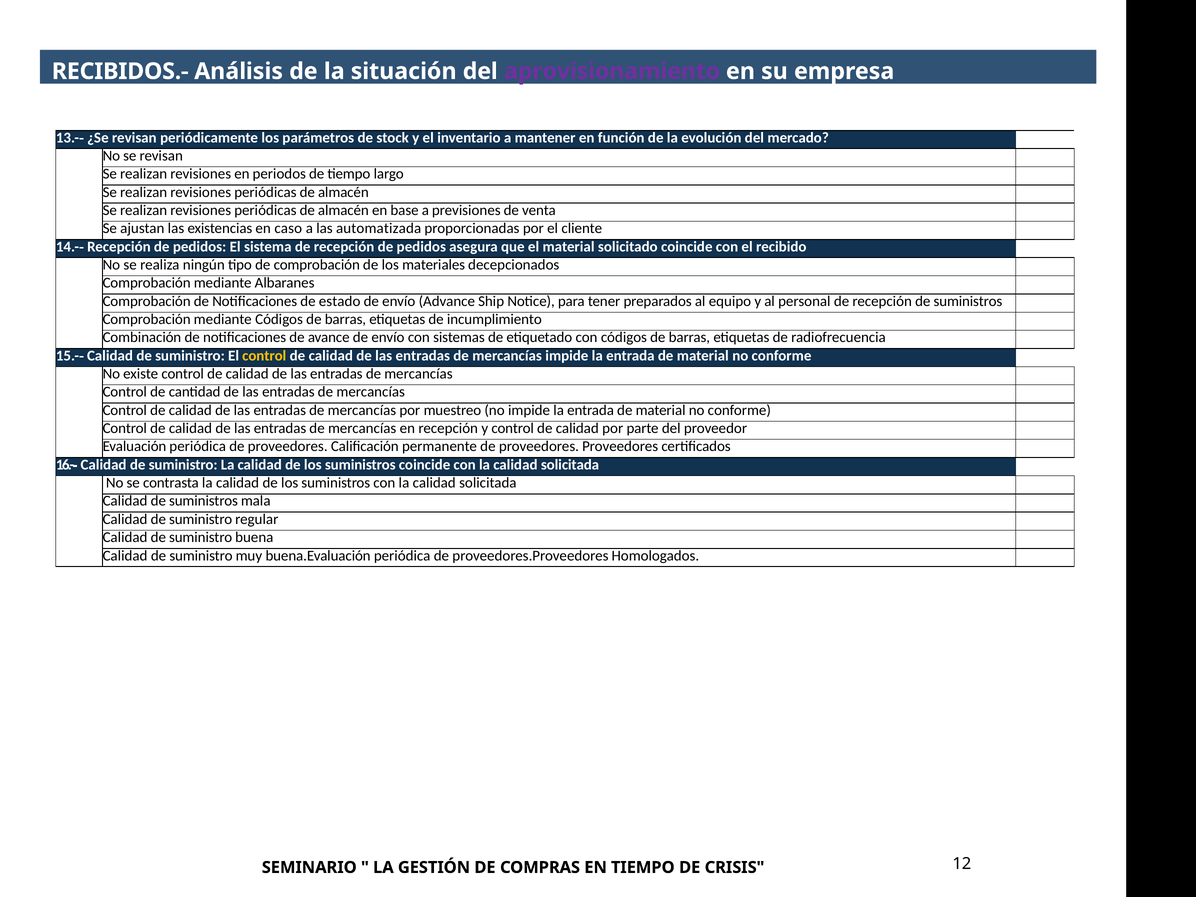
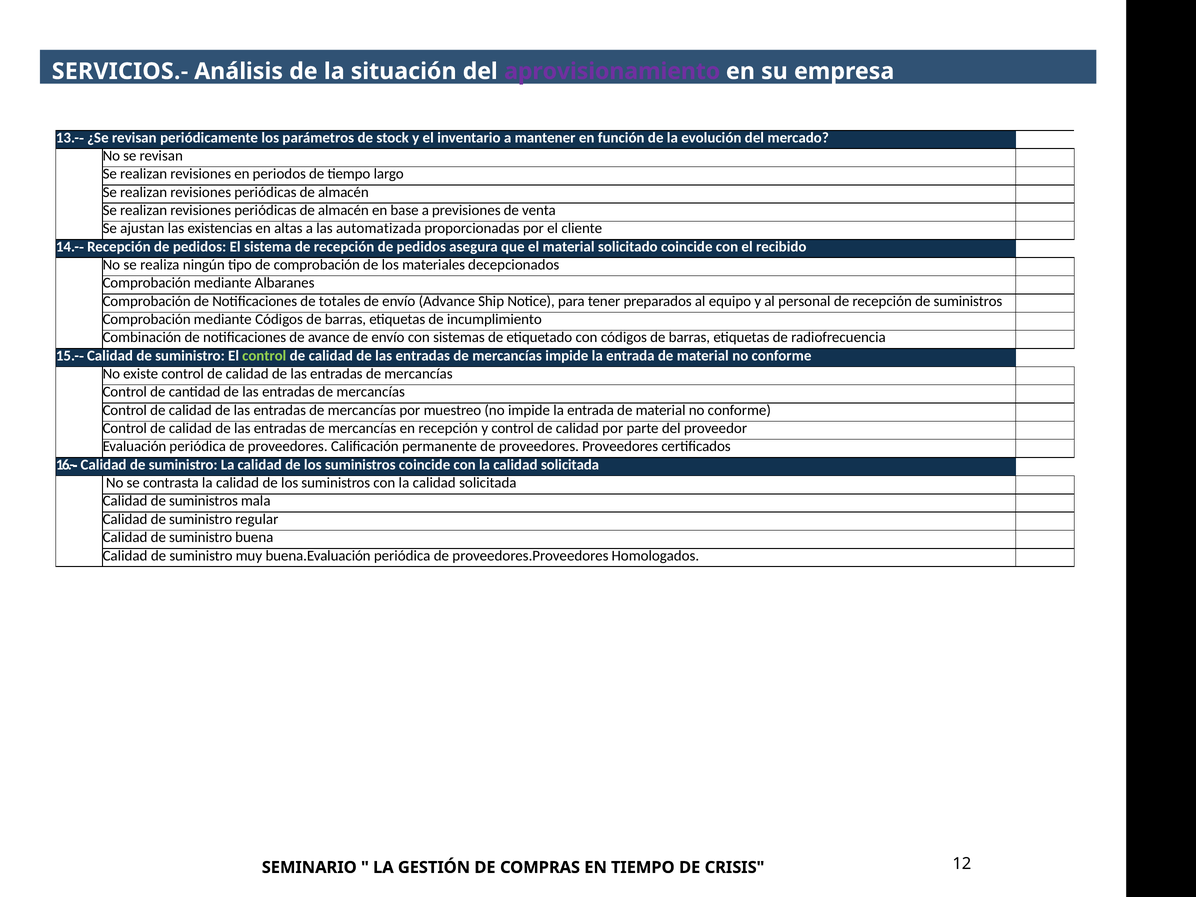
RECIBIDOS.-: RECIBIDOS.- -> SERVICIOS.- (120, 71)
caso: caso -> altas (288, 228)
estado: estado -> totales (340, 301)
control colour: yellow -> light green (264, 356)
